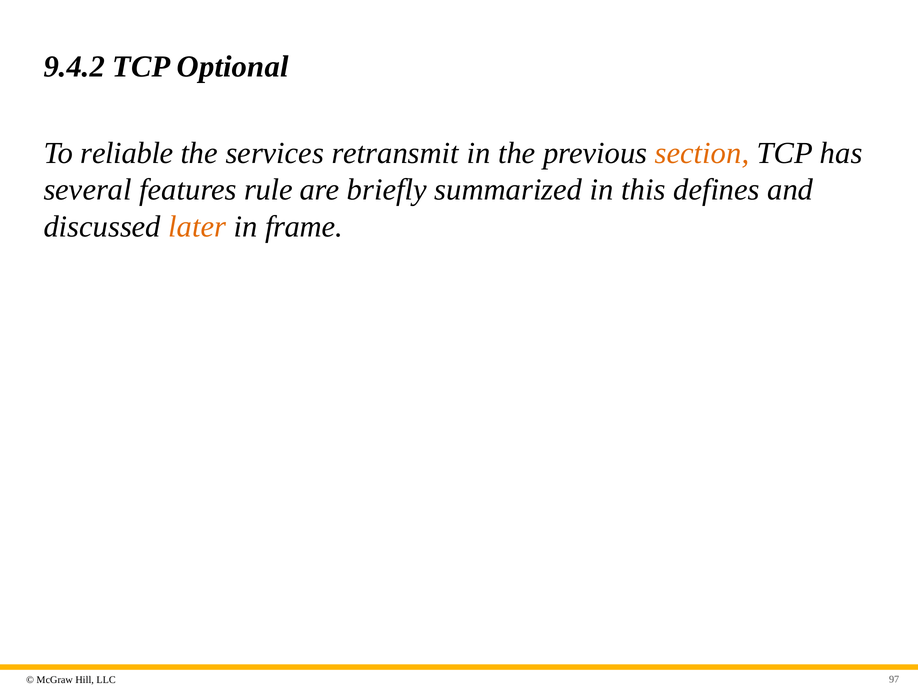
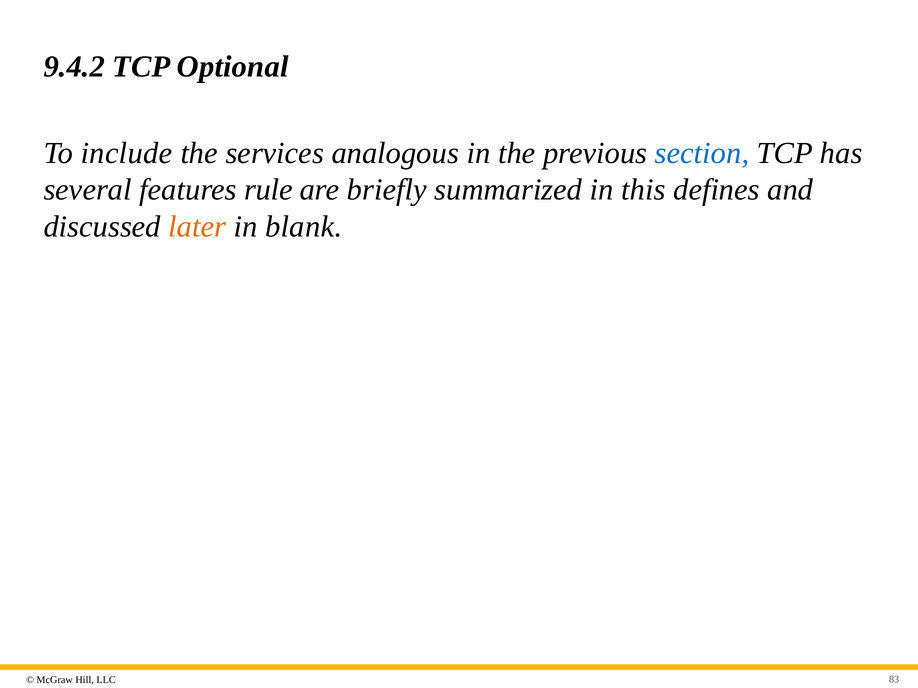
reliable: reliable -> include (127, 153)
retransmit: retransmit -> analogous (395, 153)
section colour: orange -> blue (702, 153)
frame: frame -> blank (304, 227)
97: 97 -> 83 (894, 680)
